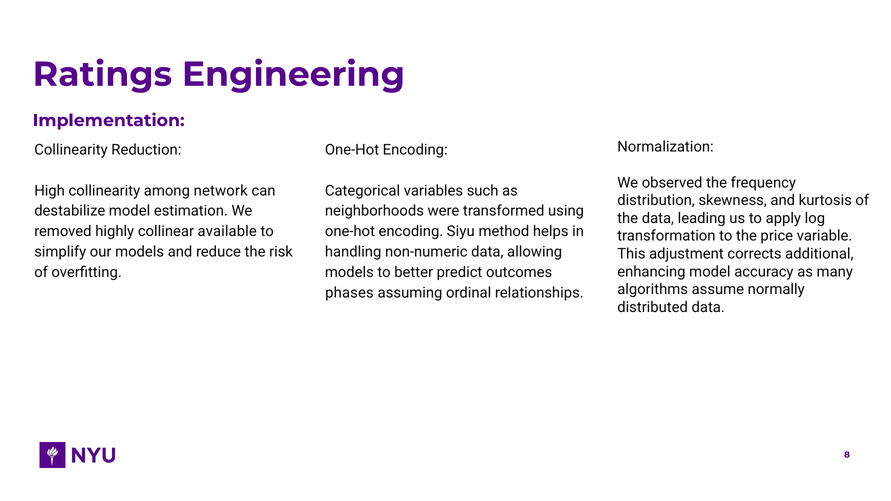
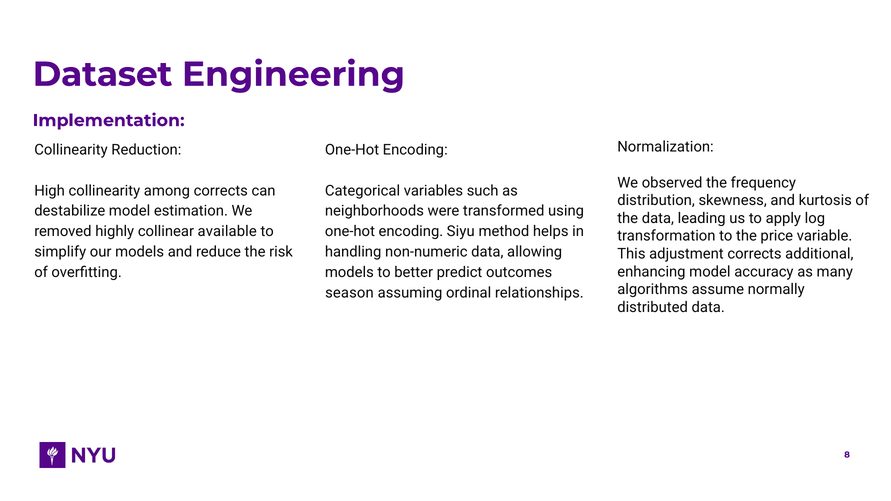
Ratings: Ratings -> Dataset (103, 74)
among network: network -> corrects (221, 191)
phases: phases -> season (349, 293)
